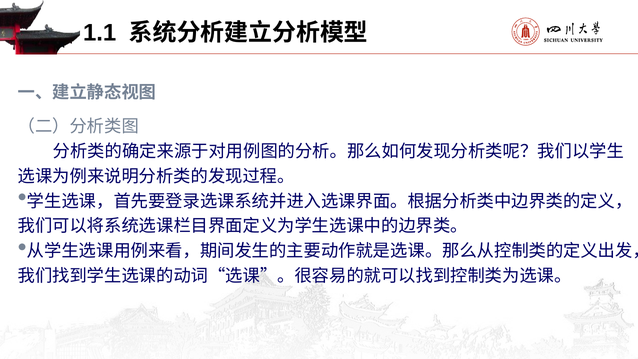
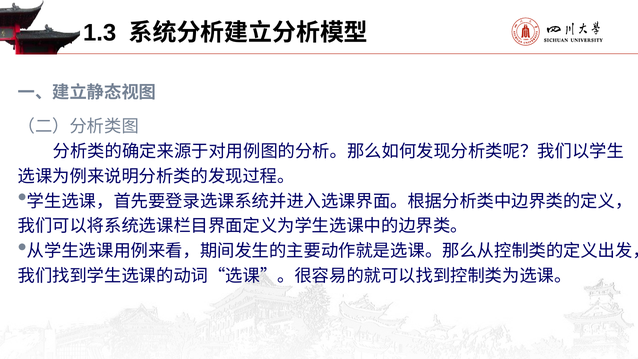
1.1: 1.1 -> 1.3 (100, 33)
